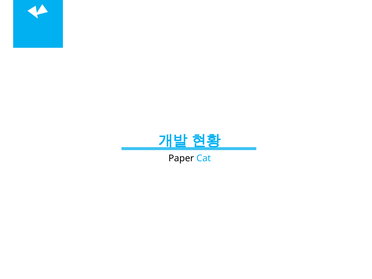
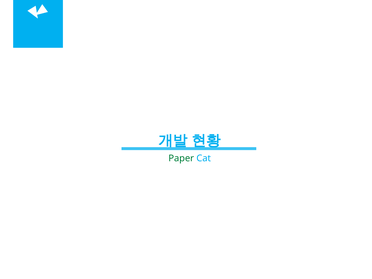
Paper colour: black -> green (181, 158)
